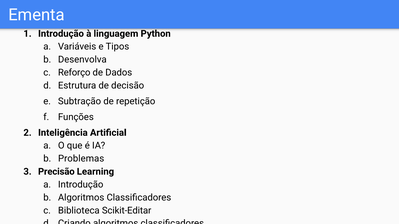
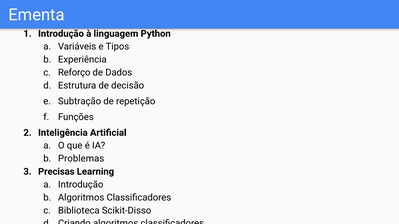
Desenvolva: Desenvolva -> Experiência (82, 60)
Precisão: Precisão -> Precisas (56, 172)
Scikit-Editar: Scikit-Editar -> Scikit-Disso (127, 211)
